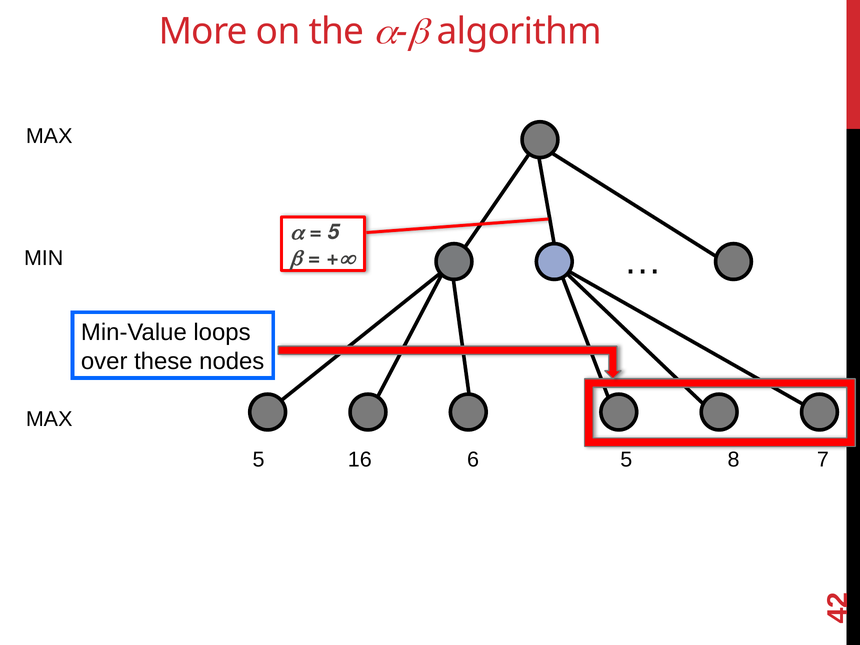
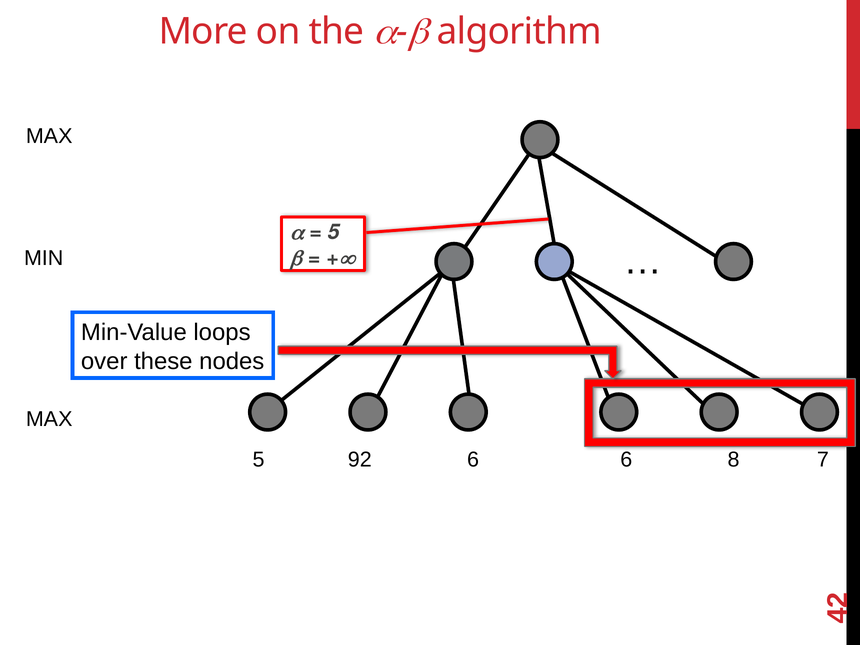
16: 16 -> 92 (360, 460)
6 5: 5 -> 6 (626, 460)
